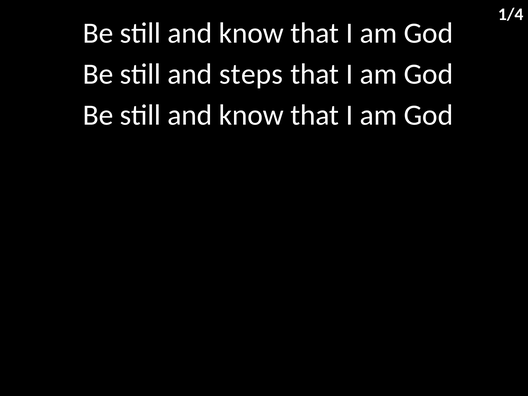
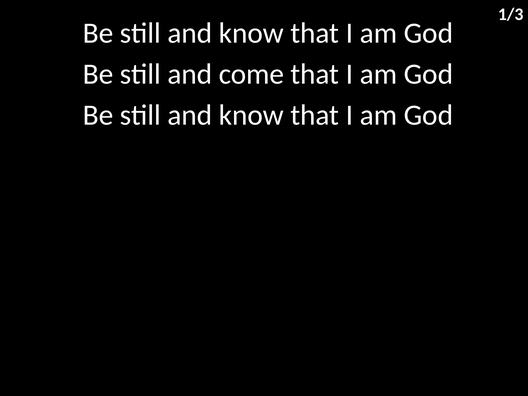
1/4: 1/4 -> 1/3 (511, 14)
steps: steps -> come (251, 74)
